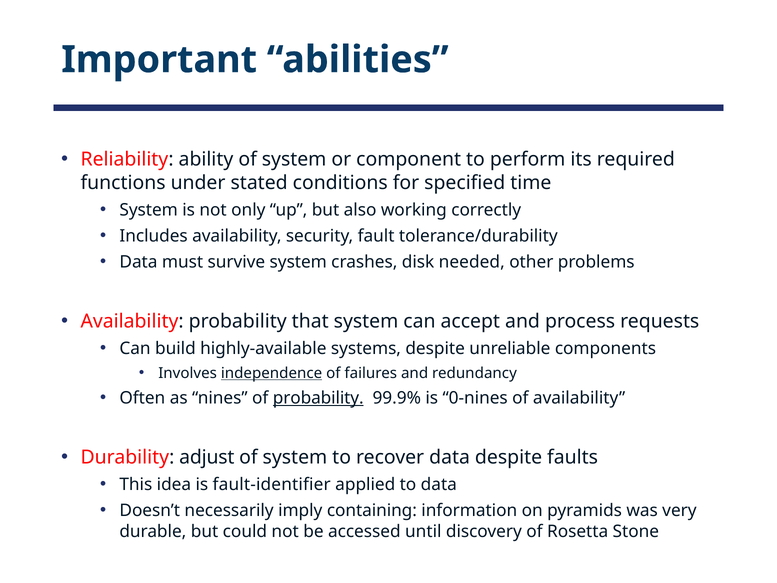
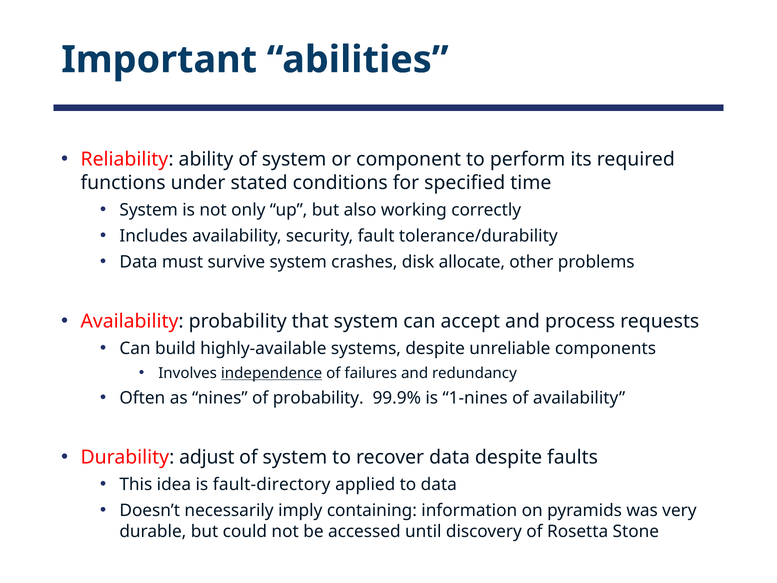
needed: needed -> allocate (472, 262)
probability underline: present -> none (318, 398)
0-nines: 0-nines -> 1-nines (475, 398)
fault-identifier: fault-identifier -> fault-directory (272, 484)
